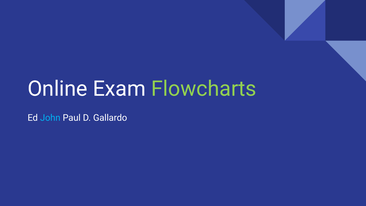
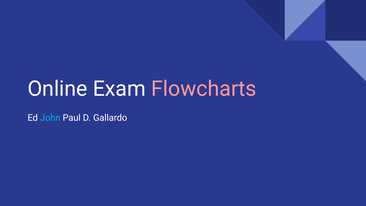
Flowcharts colour: light green -> pink (204, 89)
